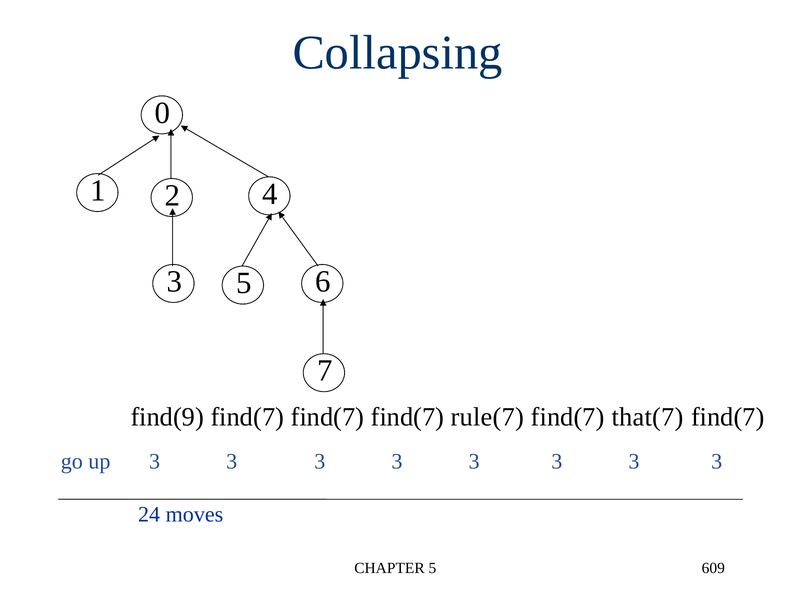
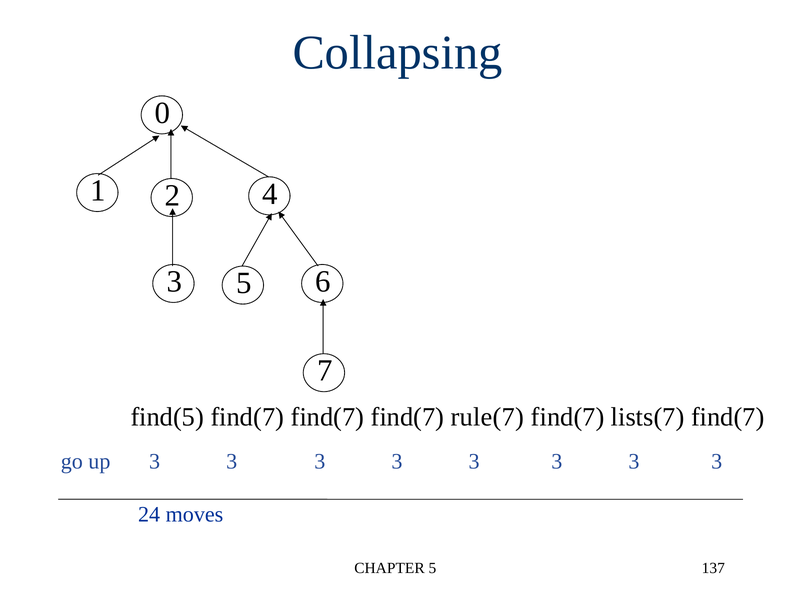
find(9: find(9 -> find(5 (167, 417)
that(7: that(7 -> lists(7 (648, 417)
609: 609 -> 137 (713, 569)
